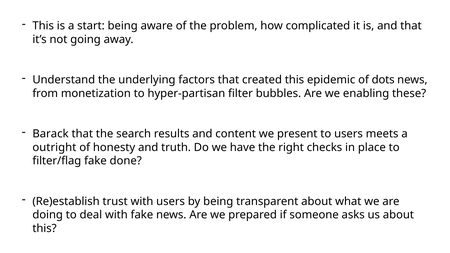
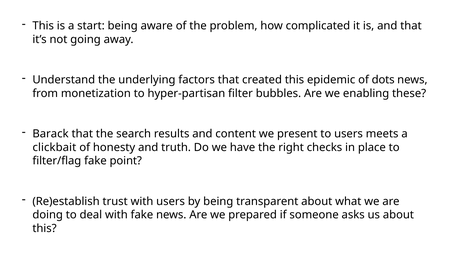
outright: outright -> clickbait (54, 147)
done: done -> point (126, 161)
